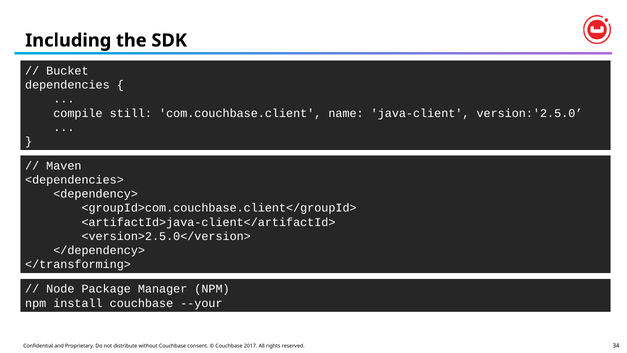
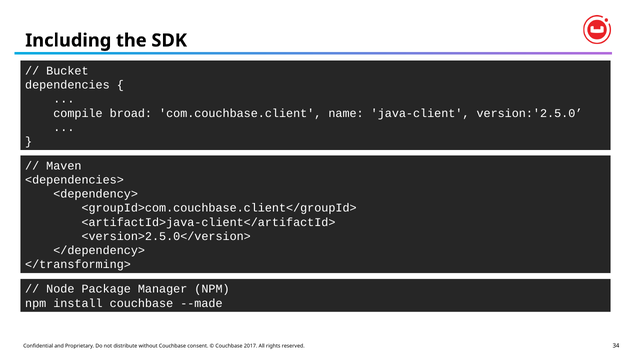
still: still -> broad (131, 113)
--your: --your -> --made (201, 303)
